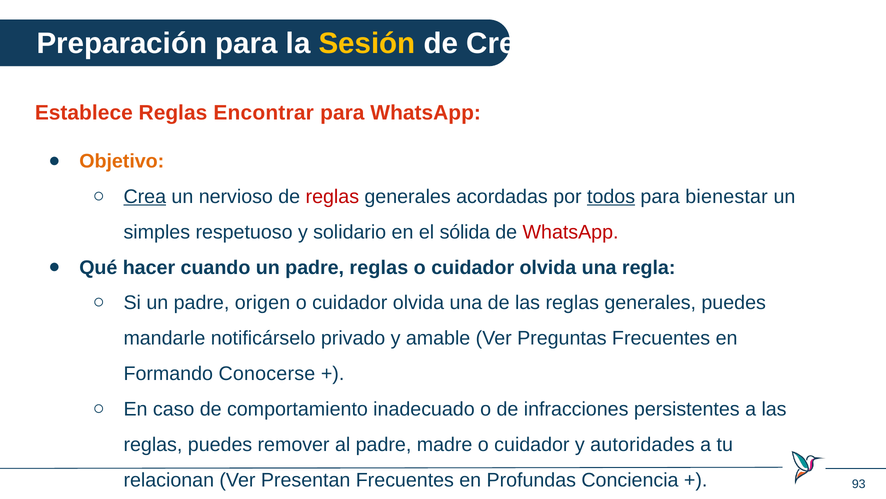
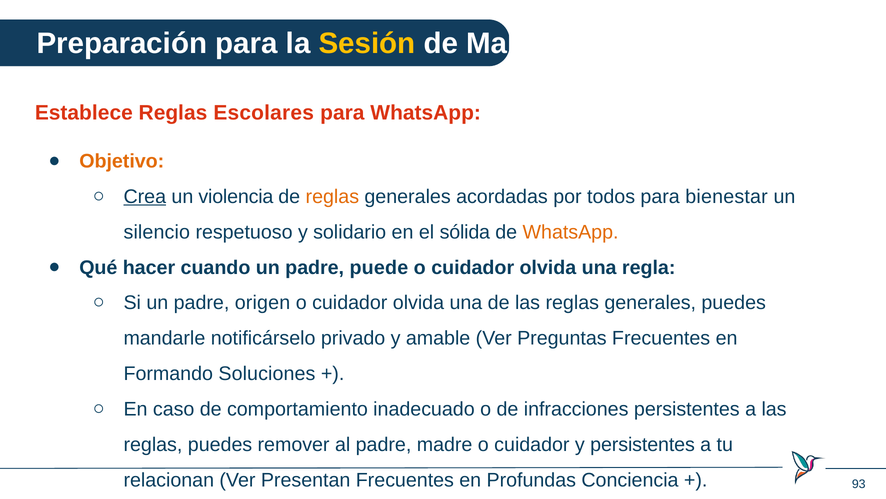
Cree: Cree -> Mala (499, 43)
Encontrar: Encontrar -> Escolares (264, 113)
nervioso: nervioso -> violencia (236, 196)
reglas colour: red -> orange (332, 196)
todos underline: present -> none (611, 196)
simples: simples -> silencio (157, 232)
WhatsApp colour: red -> orange (571, 232)
padre reglas: reglas -> puede (379, 267)
Conocerse: Conocerse -> Soluciones (267, 373)
y autoridades: autoridades -> persistentes (643, 444)
